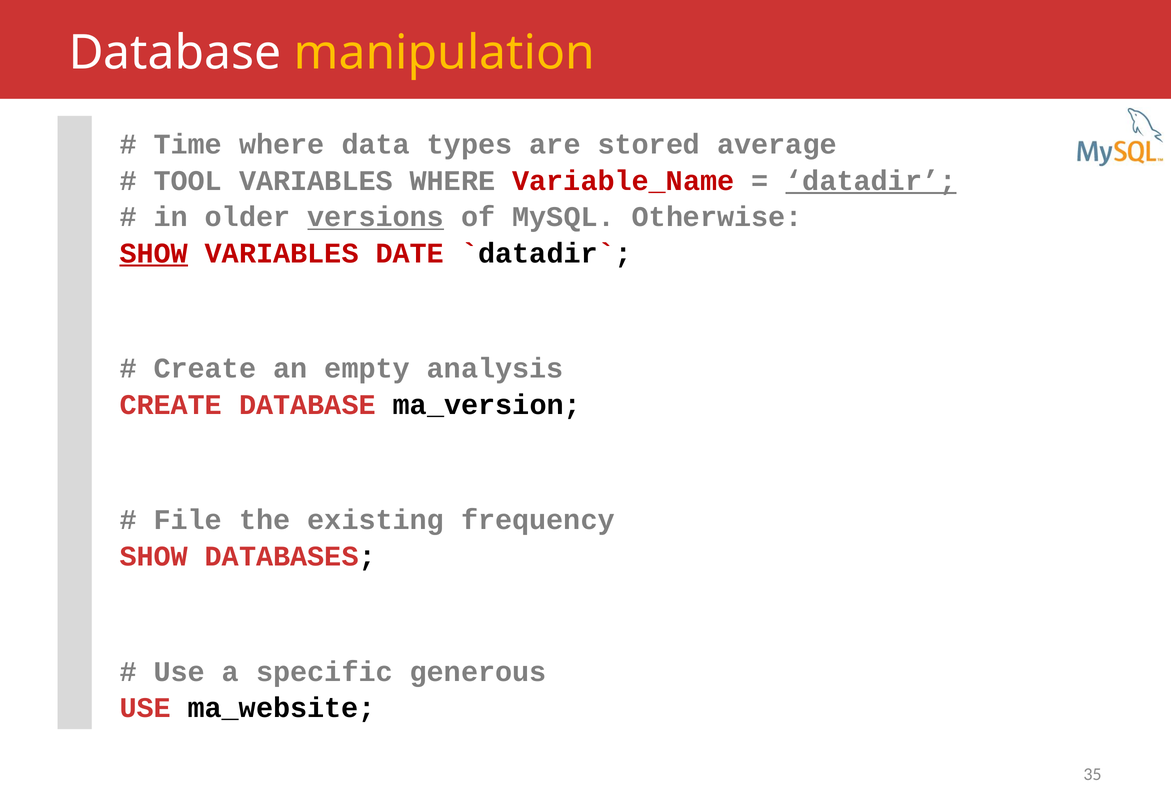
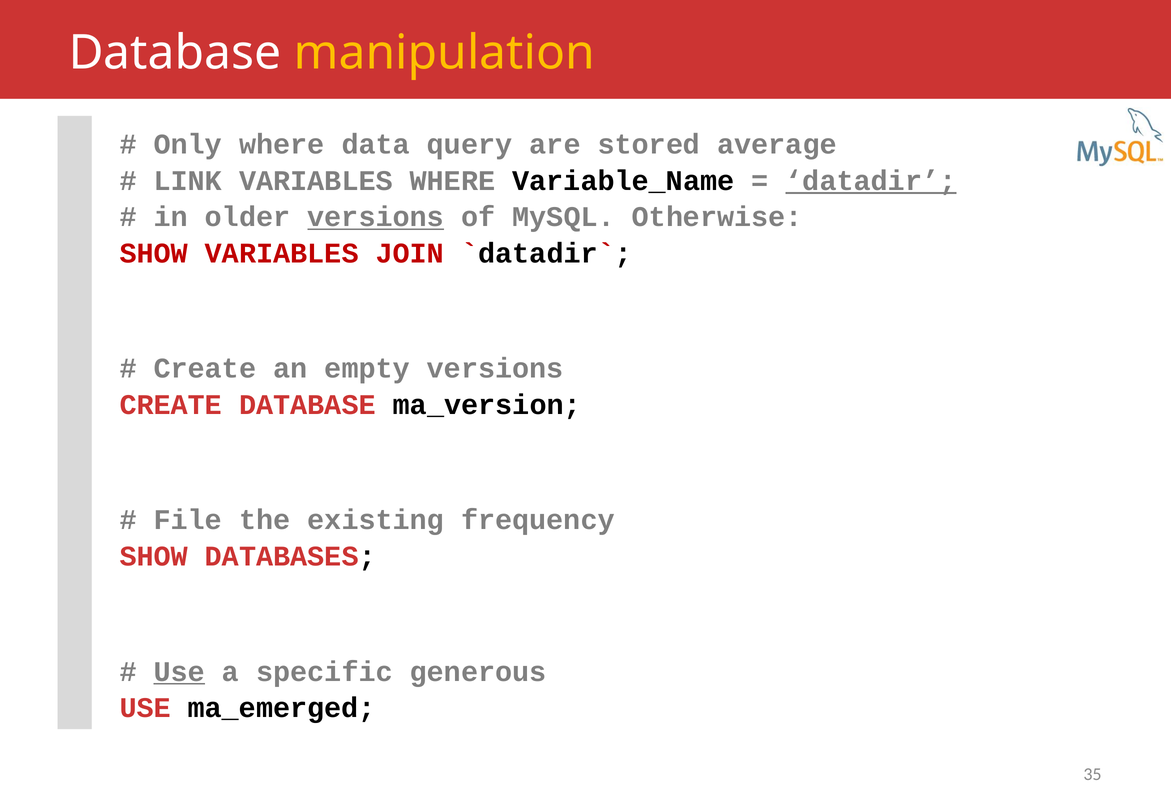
Time: Time -> Only (188, 145)
types: types -> query (470, 145)
TOOL: TOOL -> LINK (188, 181)
Variable_Name colour: red -> black (623, 181)
SHOW underline: present -> none (154, 253)
DATE: DATE -> JOIN (410, 253)
empty analysis: analysis -> versions (495, 368)
Use underline: none -> present (179, 671)
ma_website: ma_website -> ma_emerged (282, 708)
